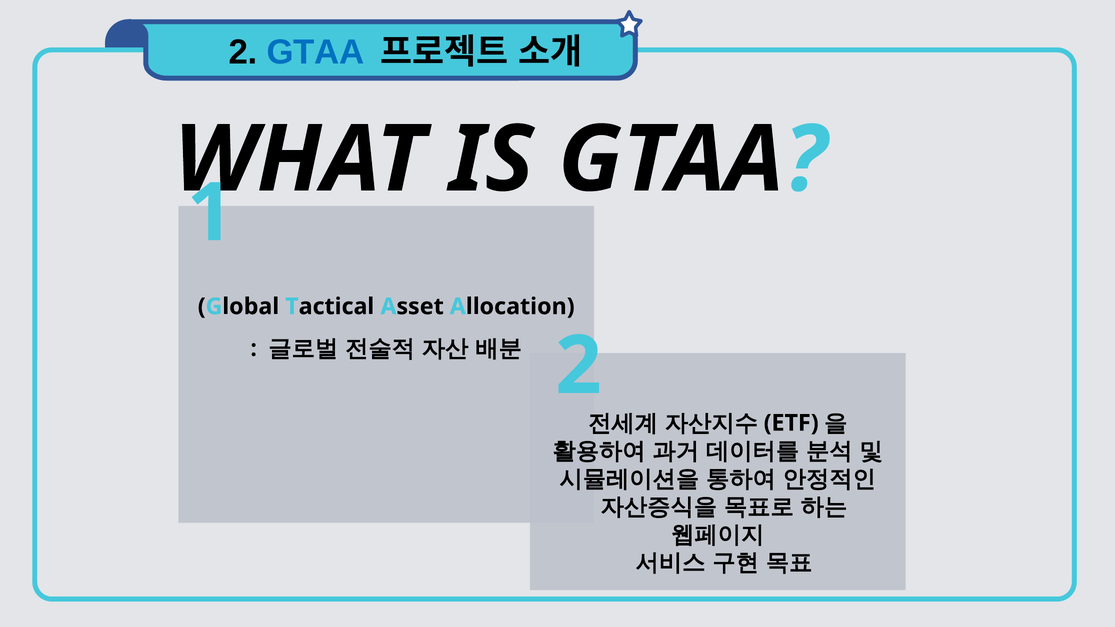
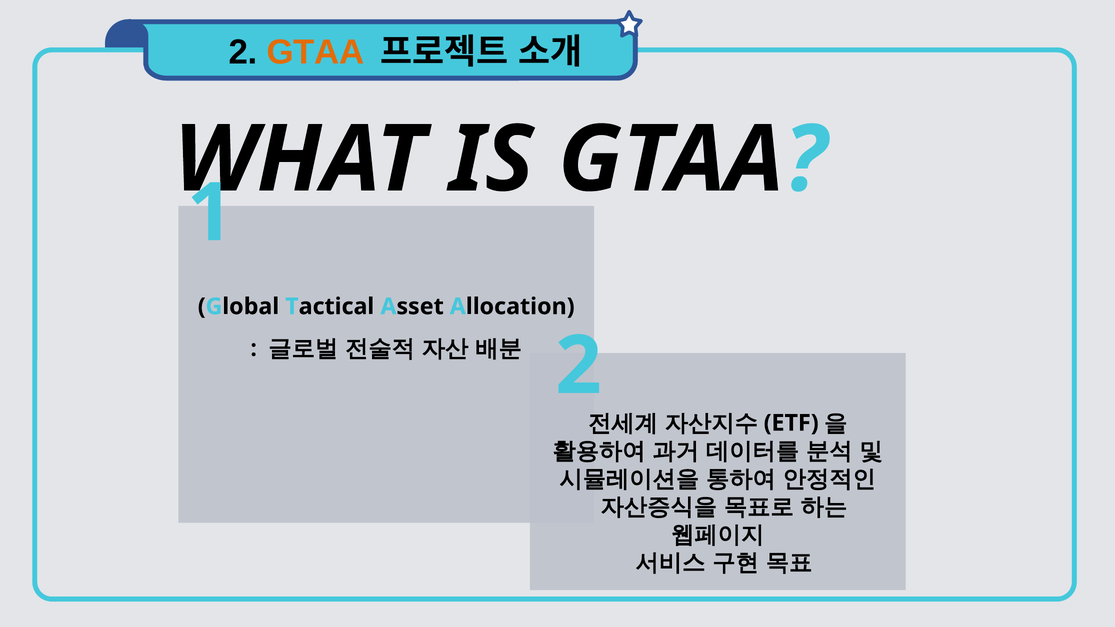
GTAA colour: blue -> orange (316, 52)
